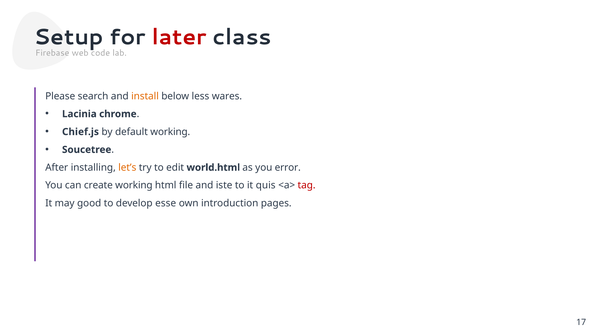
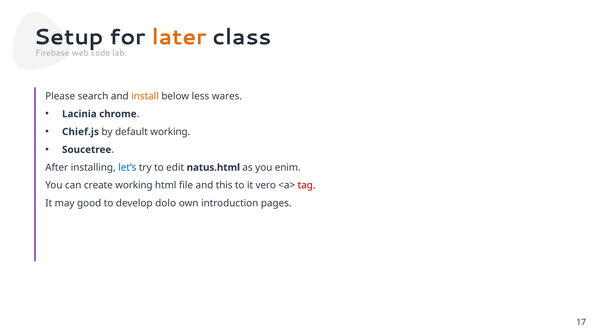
later colour: red -> orange (179, 37)
let’s colour: orange -> blue (127, 167)
world.html: world.html -> natus.html (213, 167)
error: error -> enim (288, 167)
iste: iste -> this (224, 185)
quis: quis -> vero (266, 185)
esse: esse -> dolo (166, 203)
